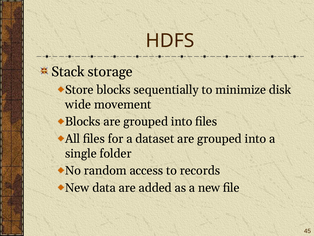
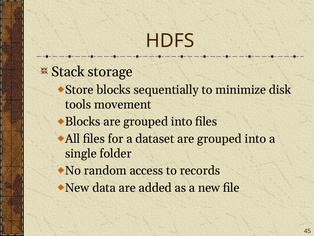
wide: wide -> tools (78, 104)
